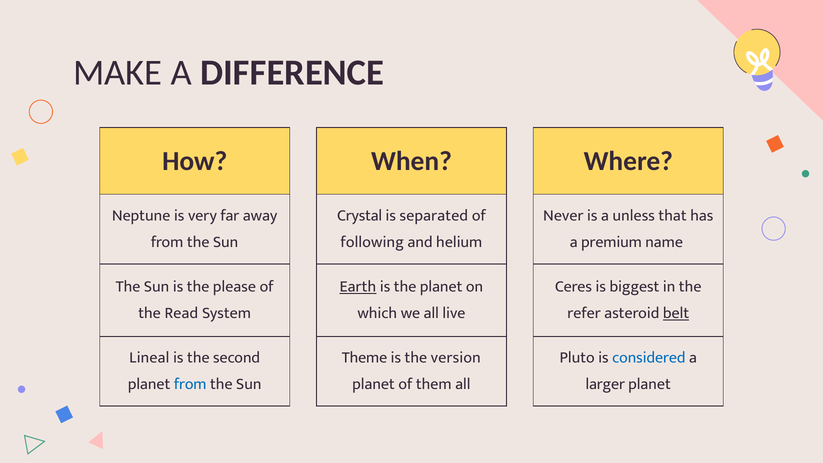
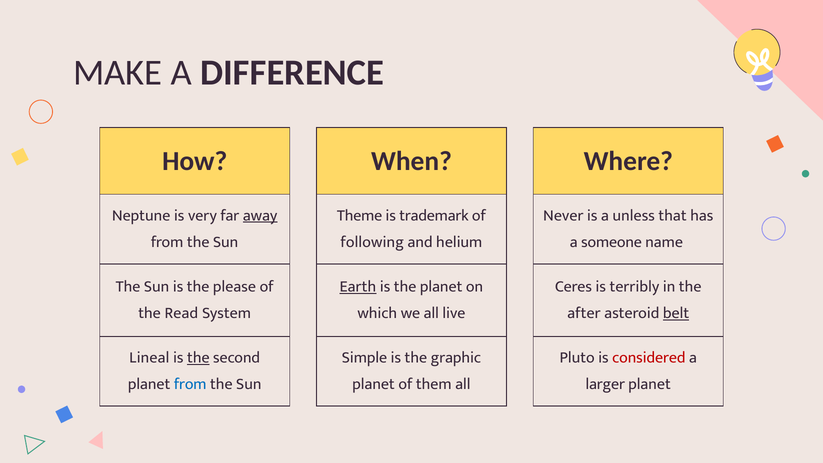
away underline: none -> present (260, 215)
Crystal: Crystal -> Theme (360, 215)
separated: separated -> trademark (434, 215)
premium: premium -> someone (612, 242)
biggest: biggest -> terribly (634, 286)
refer: refer -> after (584, 313)
the underline: none -> present (198, 357)
Theme: Theme -> Simple (364, 357)
version: version -> graphic (456, 357)
considered colour: blue -> red (649, 357)
